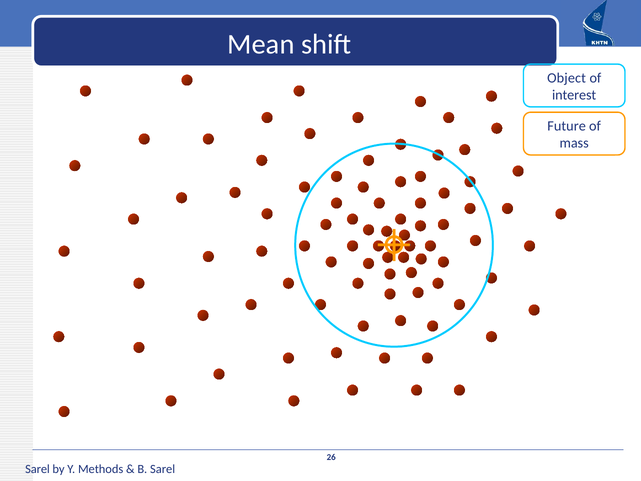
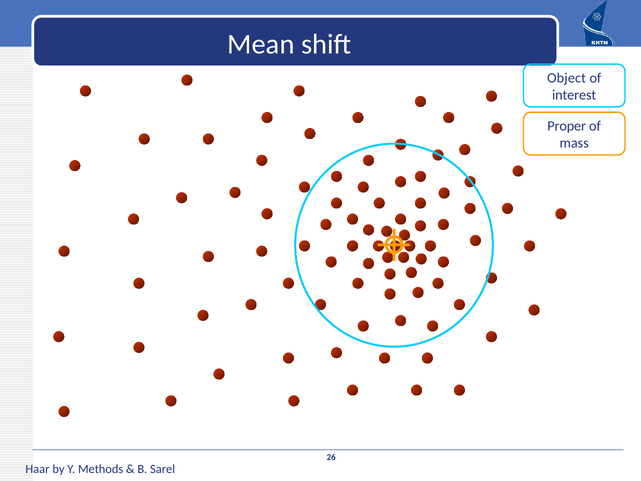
Future: Future -> Proper (567, 126)
Sarel: Sarel -> Haar (37, 469)
